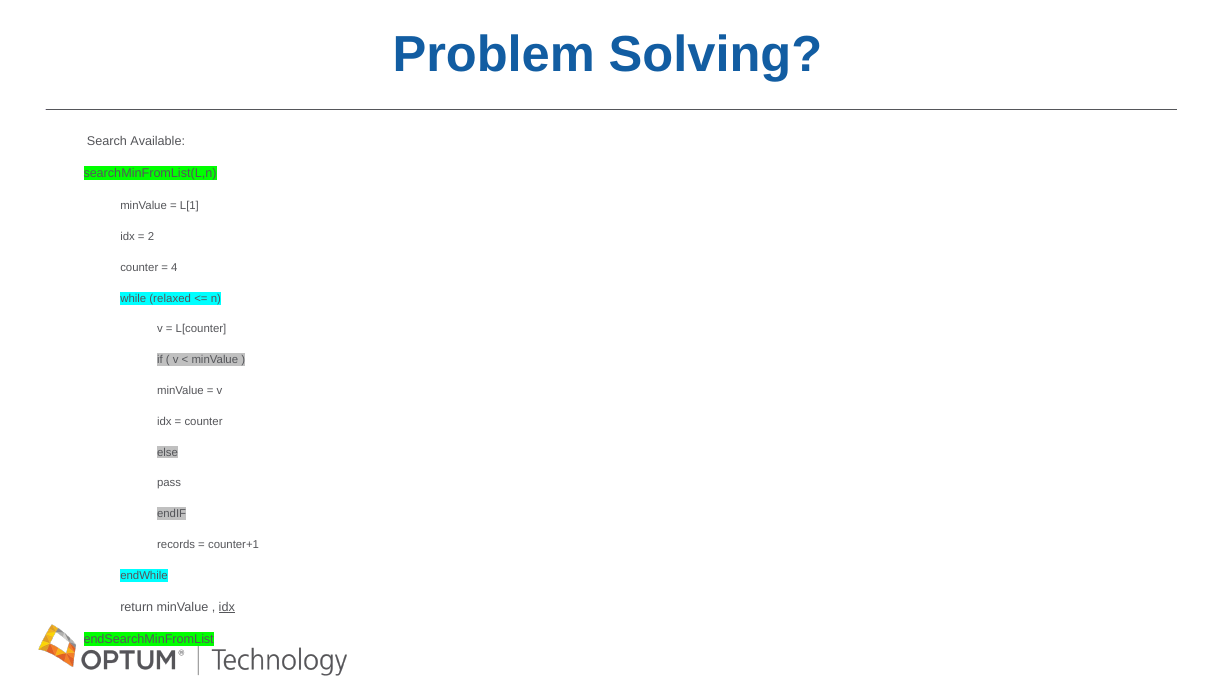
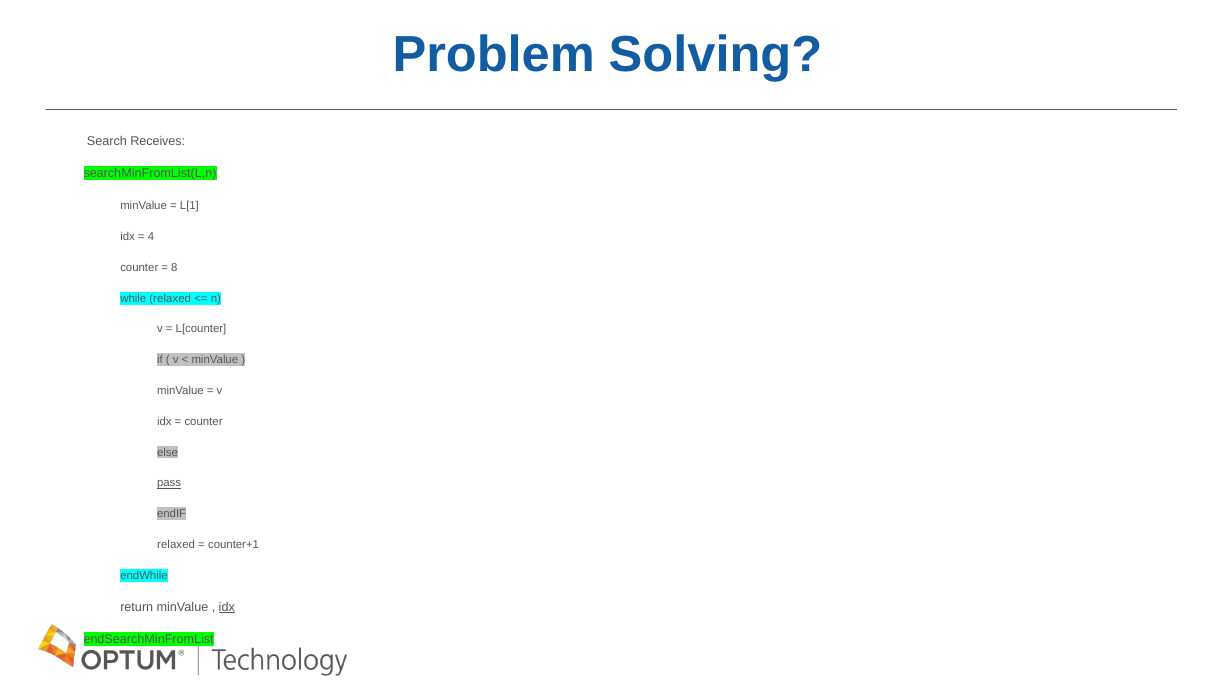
Available: Available -> Receives (158, 141)
2: 2 -> 4 (151, 237)
4: 4 -> 8 (174, 267)
pass underline: none -> present (169, 483)
records: records -> relaxed (176, 544)
